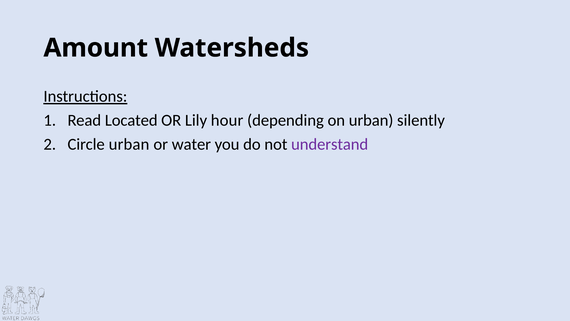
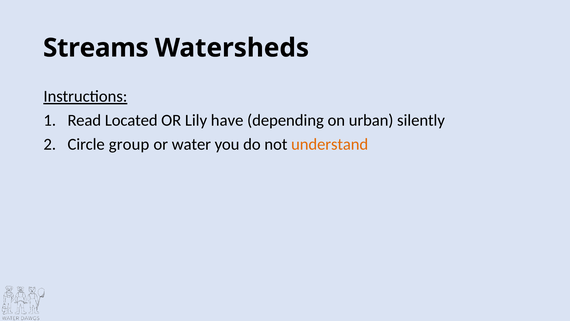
Amount: Amount -> Streams (96, 48)
hour: hour -> have (227, 120)
Circle urban: urban -> group (129, 144)
understand colour: purple -> orange (330, 144)
